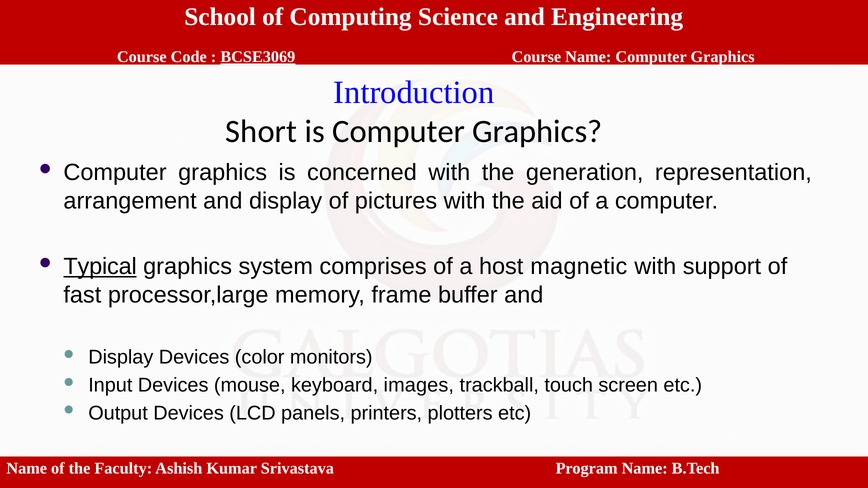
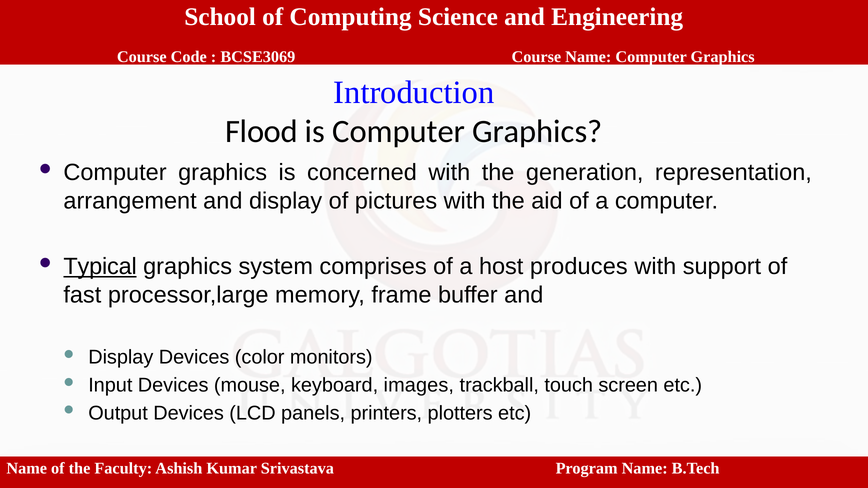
BCSE3069 underline: present -> none (258, 57)
Short: Short -> Flood (262, 131)
magnetic: magnetic -> produces (579, 267)
